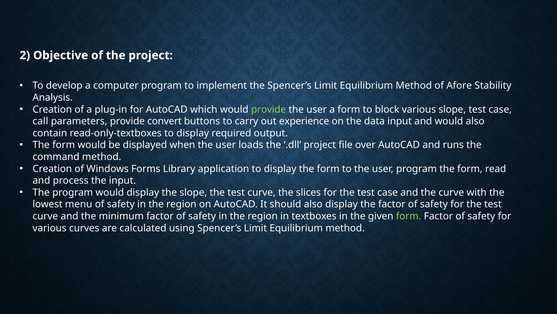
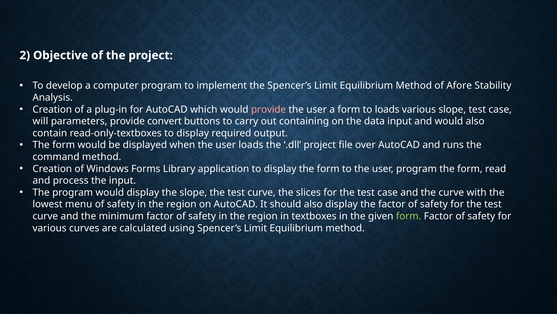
provide colour: light green -> pink (269, 109)
to block: block -> loads (387, 109)
call: call -> will (40, 121)
experience: experience -> containing (304, 121)
